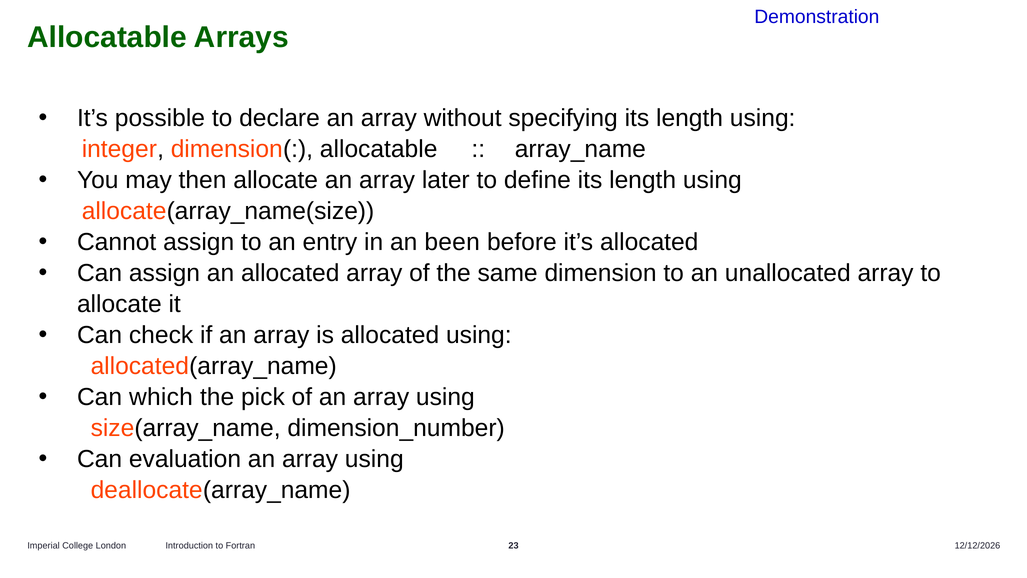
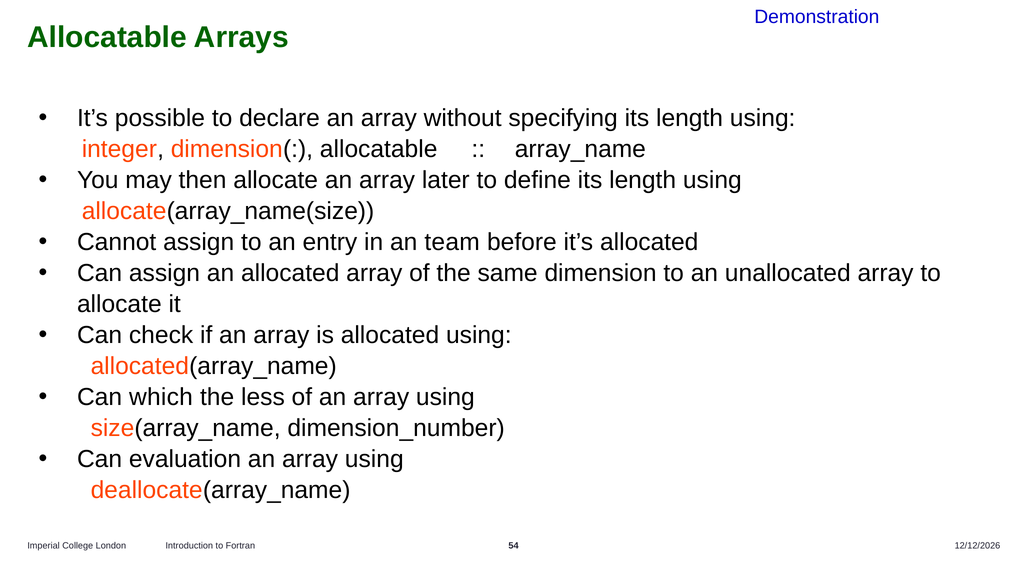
been: been -> team (452, 242)
pick: pick -> less (263, 397)
23: 23 -> 54 (514, 545)
